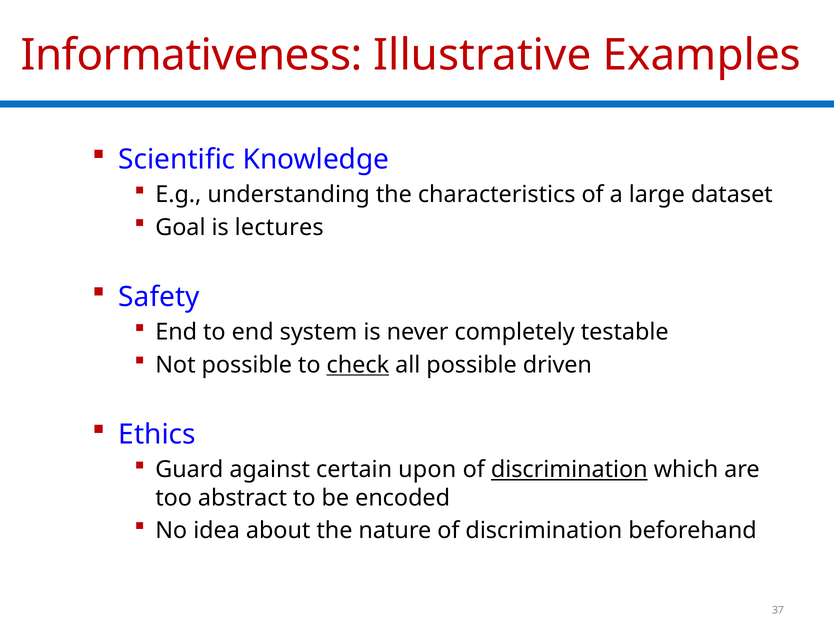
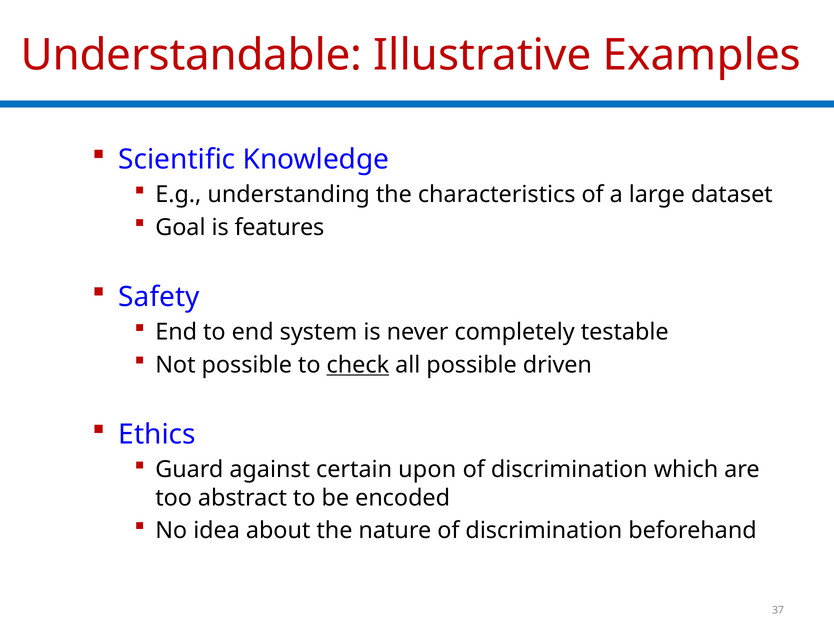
Informativeness: Informativeness -> Understandable (191, 55)
lectures: lectures -> features (279, 228)
discrimination underline: present -> none (569, 470)
